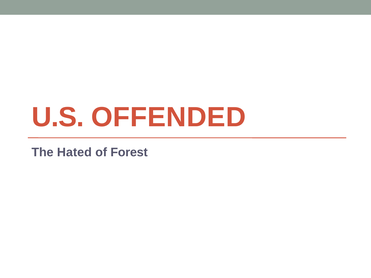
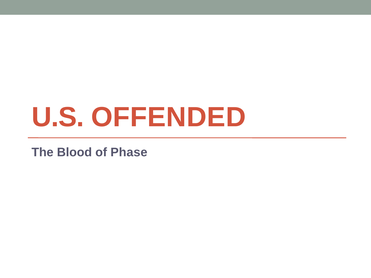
Hated: Hated -> Blood (74, 152)
Forest: Forest -> Phase (129, 152)
